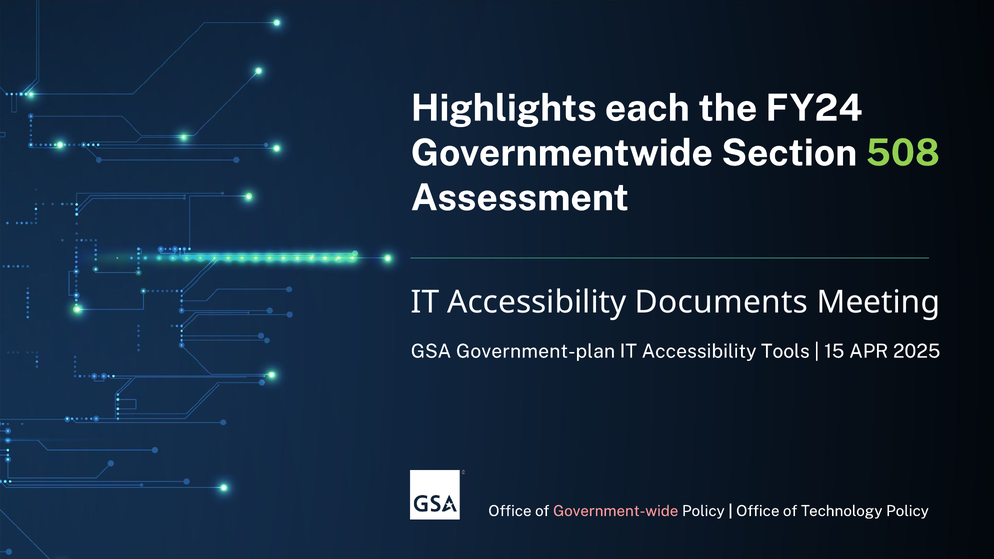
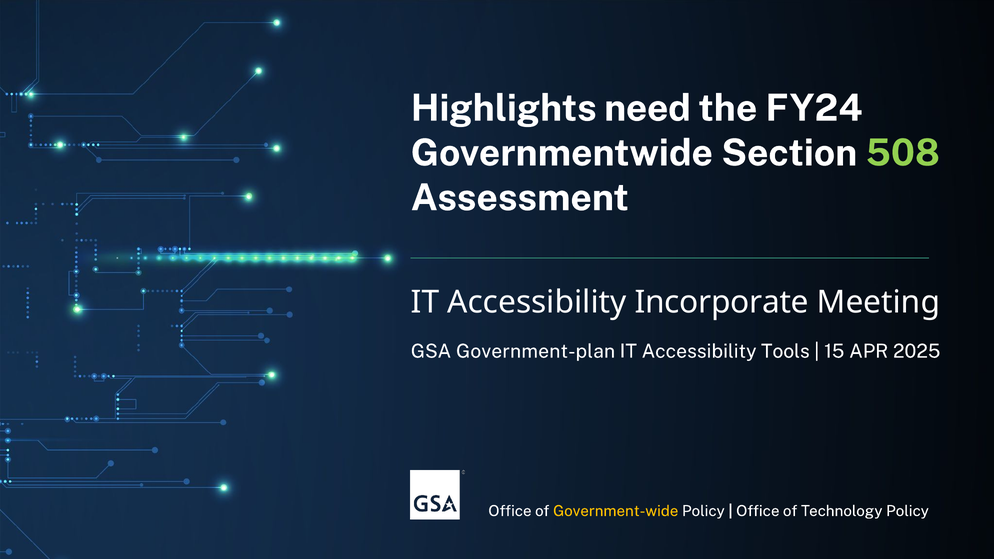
each: each -> need (647, 108)
Documents: Documents -> Incorporate (722, 302)
Government-wide colour: pink -> yellow (616, 511)
